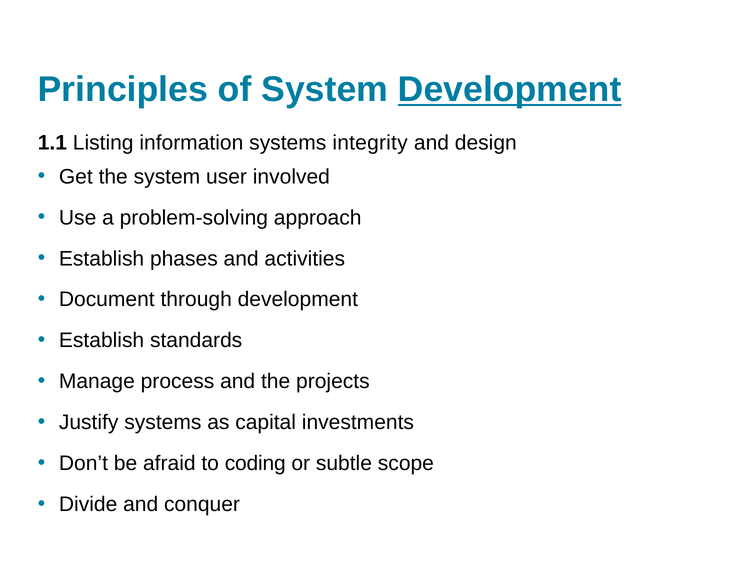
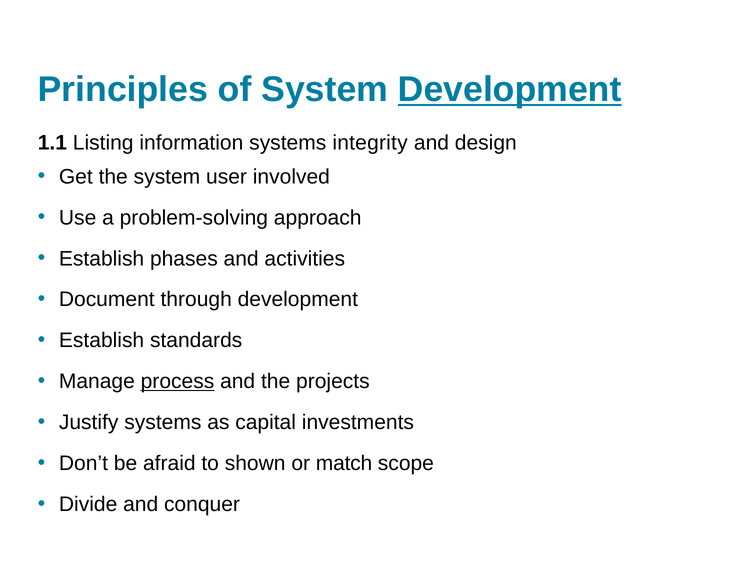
process underline: none -> present (178, 381)
coding: coding -> shown (255, 463)
subtle: subtle -> match (344, 463)
